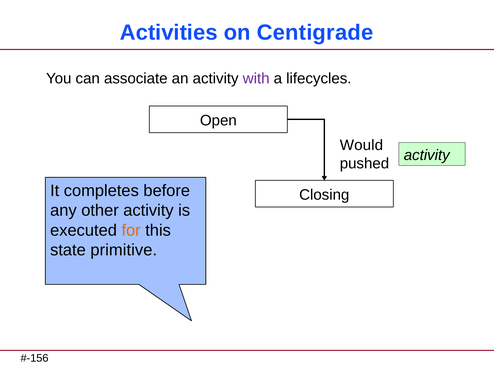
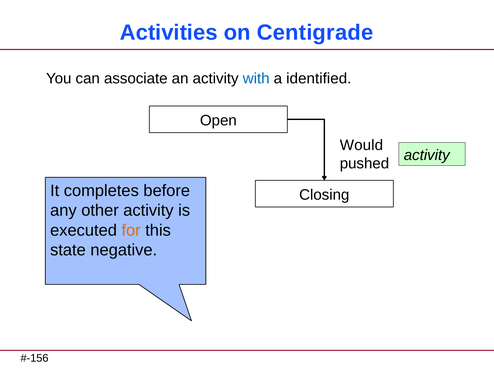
with colour: purple -> blue (256, 78)
lifecycles: lifecycles -> identified (319, 78)
primitive: primitive -> negative (124, 250)
